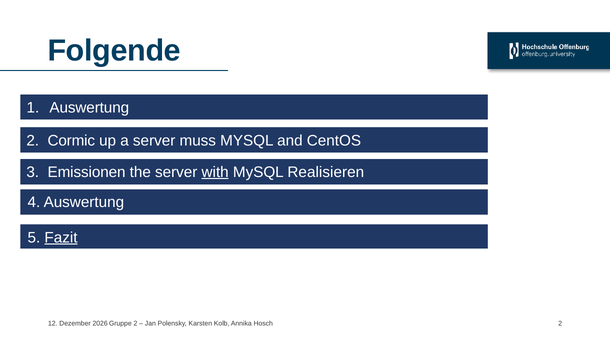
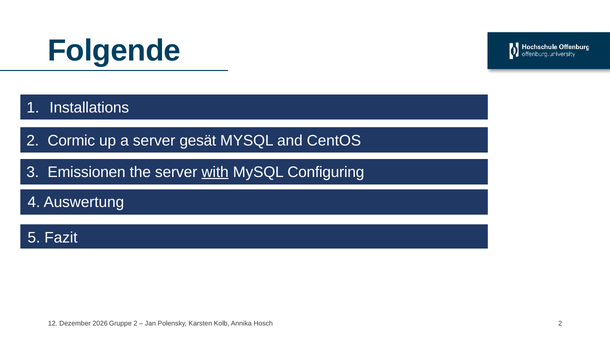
Auswertung: Auswertung -> Installations (89, 108)
muss: muss -> gesät (198, 141)
Realisieren: Realisieren -> Configuring (326, 172)
Fazit underline: present -> none (61, 238)
